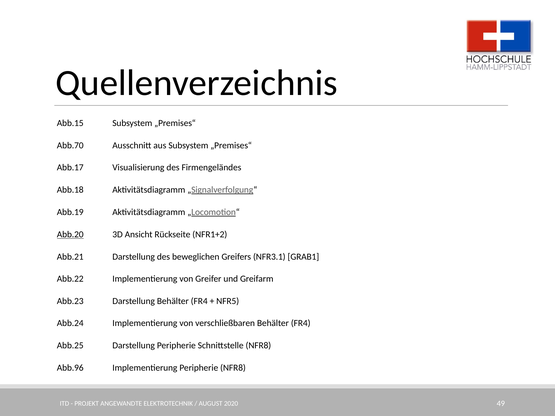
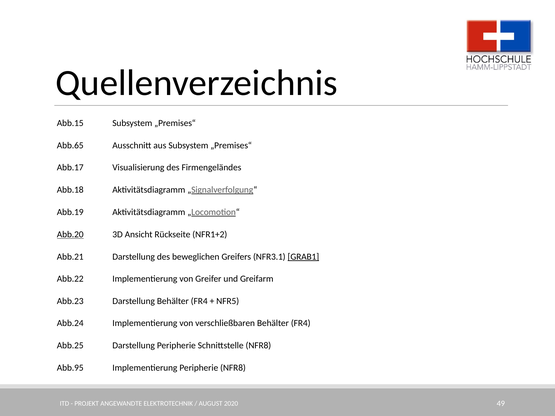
Abb.70: Abb.70 -> Abb.65 (70, 146)
GRAB1 underline: none -> present (303, 257)
Abb.96: Abb.96 -> Abb.95 (70, 368)
